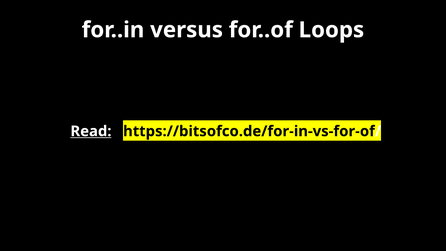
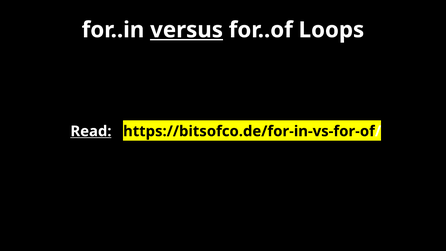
versus underline: none -> present (187, 30)
